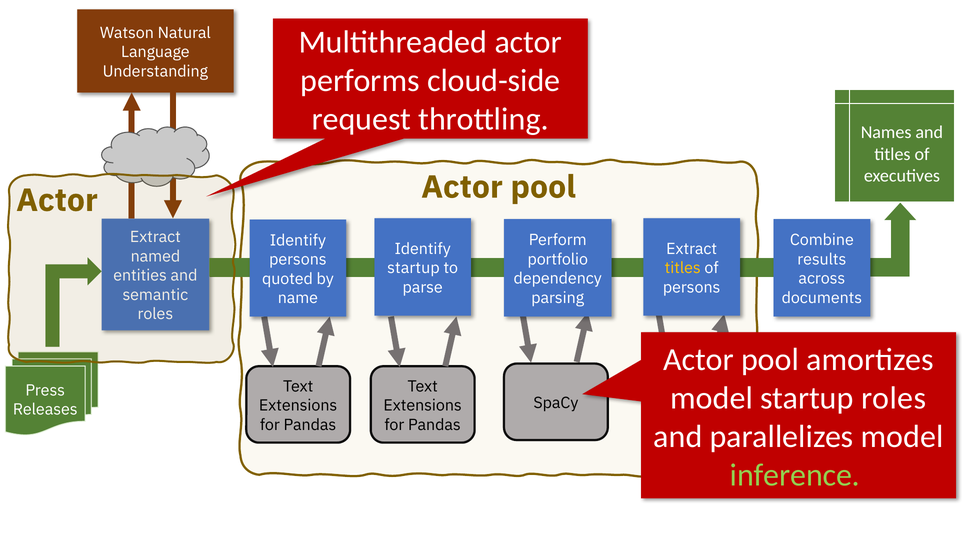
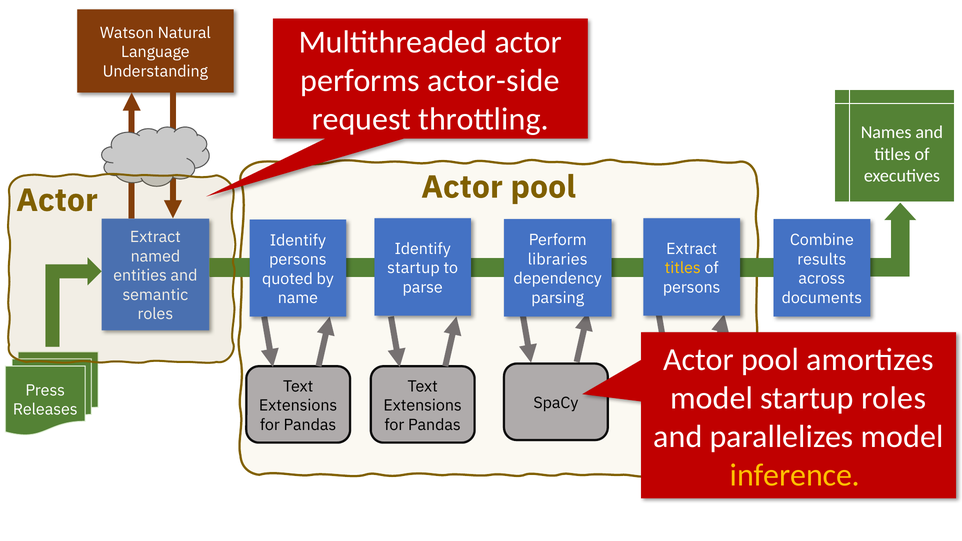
cloud-side: cloud-side -> actor-side (493, 81)
portfolio: portfolio -> libraries (558, 259)
inference colour: light green -> yellow (795, 475)
